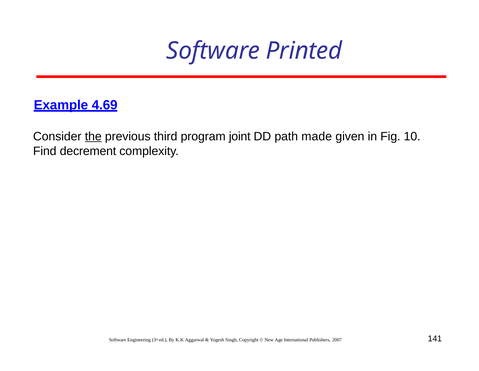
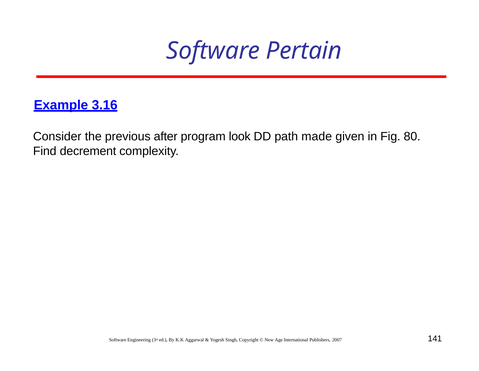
Printed: Printed -> Pertain (304, 51)
4.69: 4.69 -> 3.16 (105, 105)
the underline: present -> none (93, 136)
third: third -> after (166, 136)
joint: joint -> look (240, 136)
10: 10 -> 80 (412, 136)
